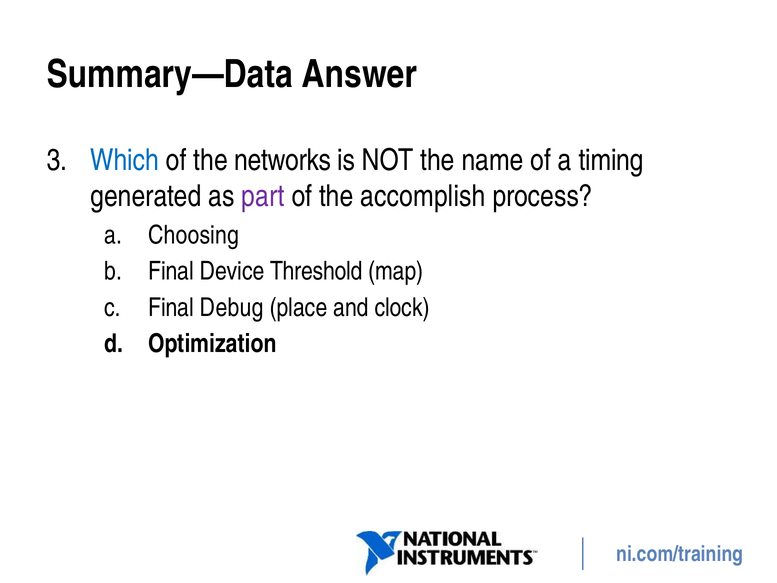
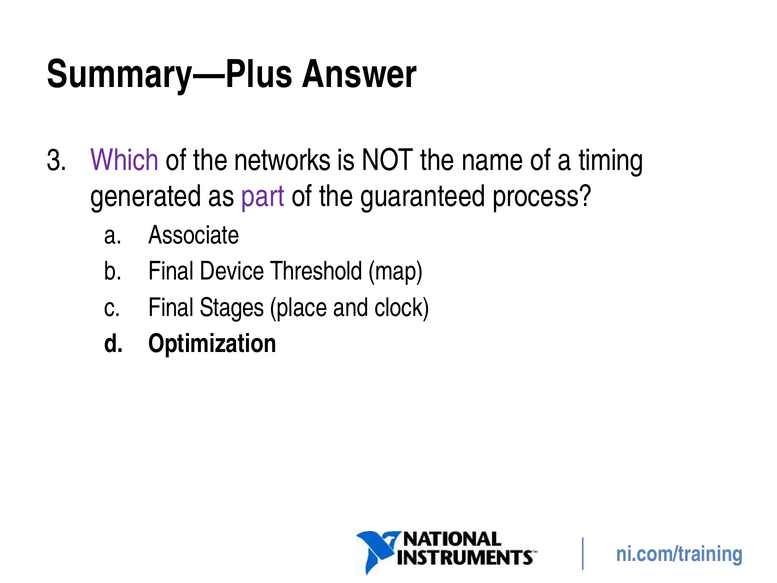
Summary—Data: Summary—Data -> Summary—Plus (170, 75)
Which colour: blue -> purple (125, 160)
accomplish: accomplish -> guaranteed (423, 196)
Choosing: Choosing -> Associate (194, 235)
Debug: Debug -> Stages (232, 307)
